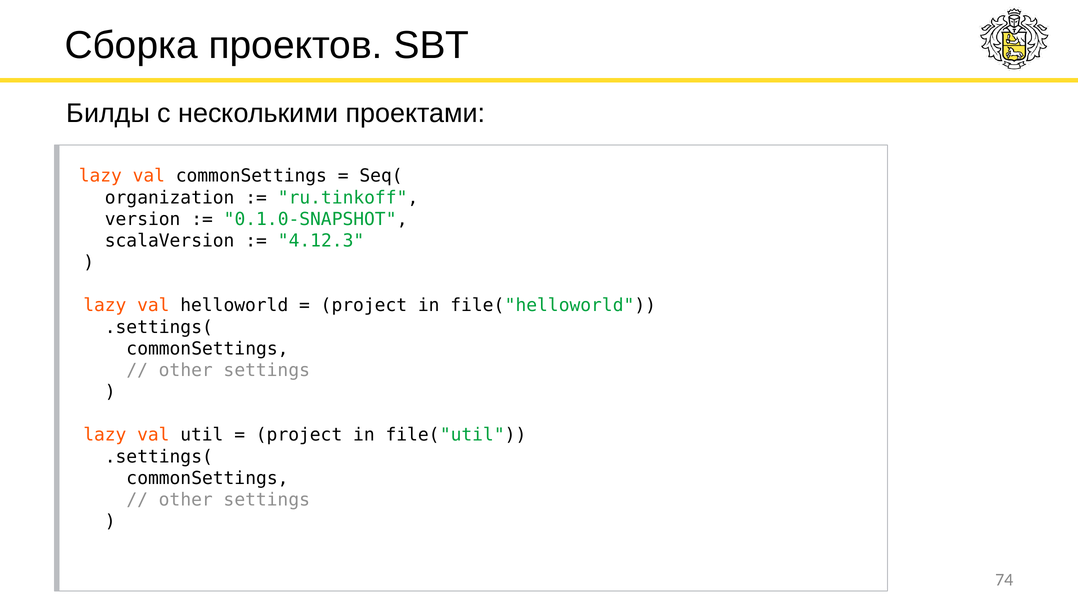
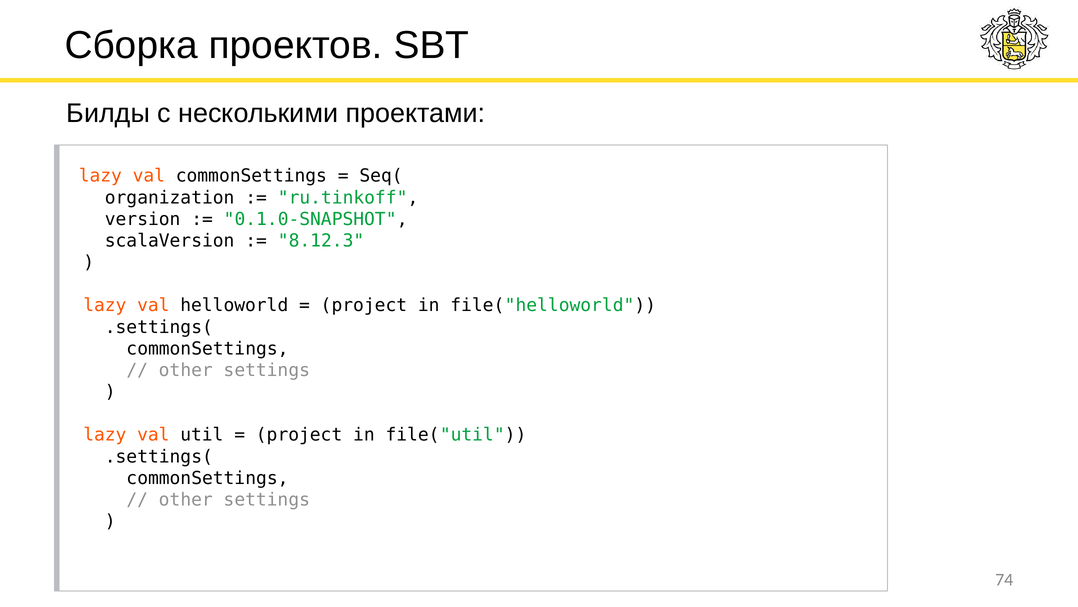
4.12.3: 4.12.3 -> 8.12.3 (321, 241)
